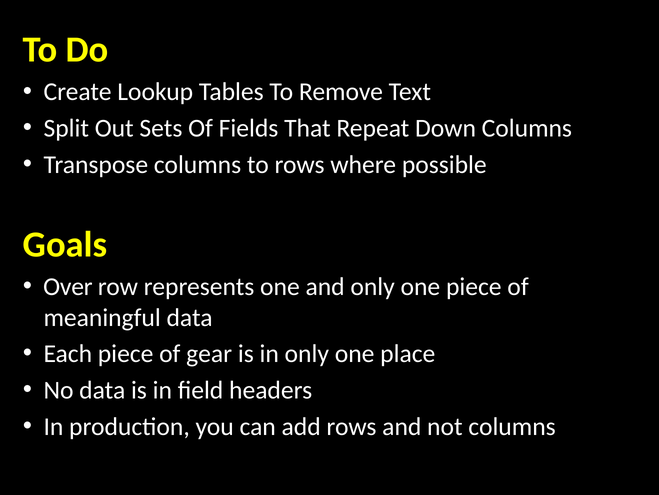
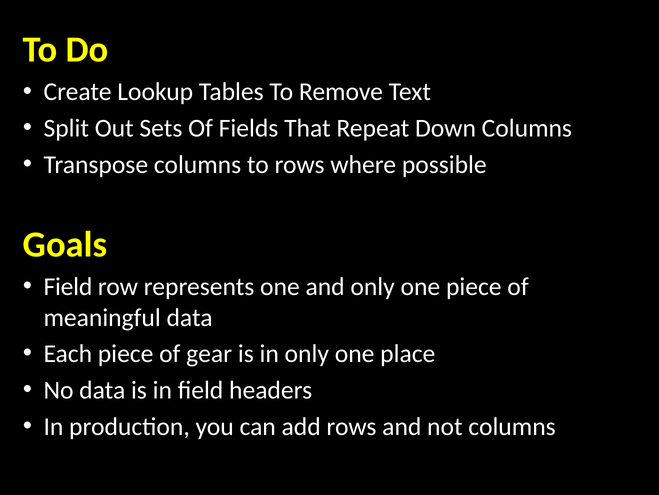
Over: Over -> Field (68, 286)
